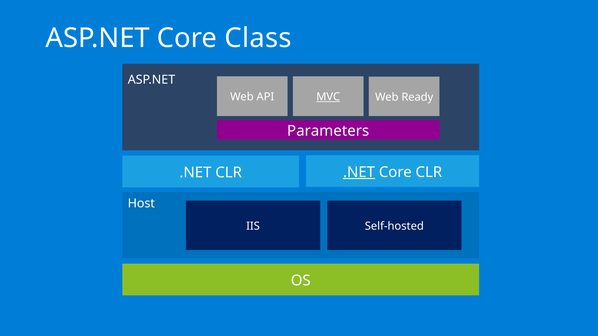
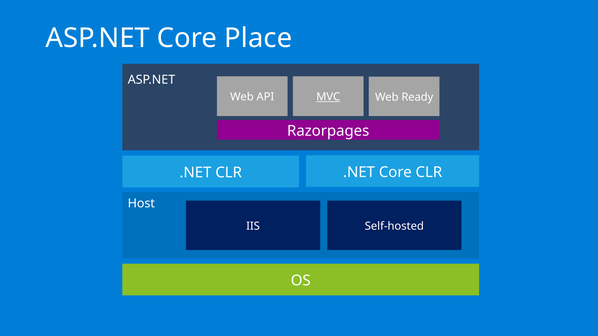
Class: Class -> Place (258, 38)
Parameters: Parameters -> Razorpages (328, 131)
.NET underline: present -> none (359, 172)
